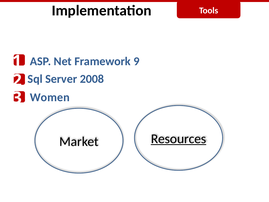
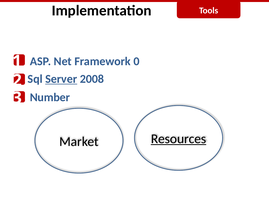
9: 9 -> 0 (136, 61)
Server underline: none -> present (61, 79)
Women: Women -> Number (50, 97)
